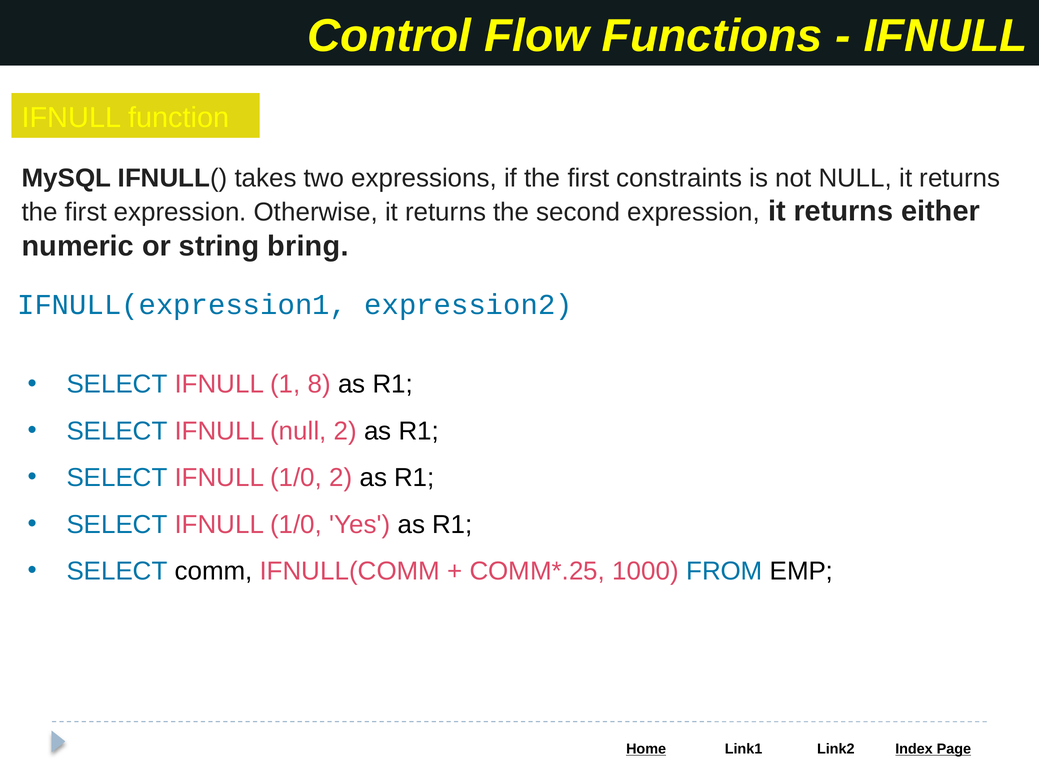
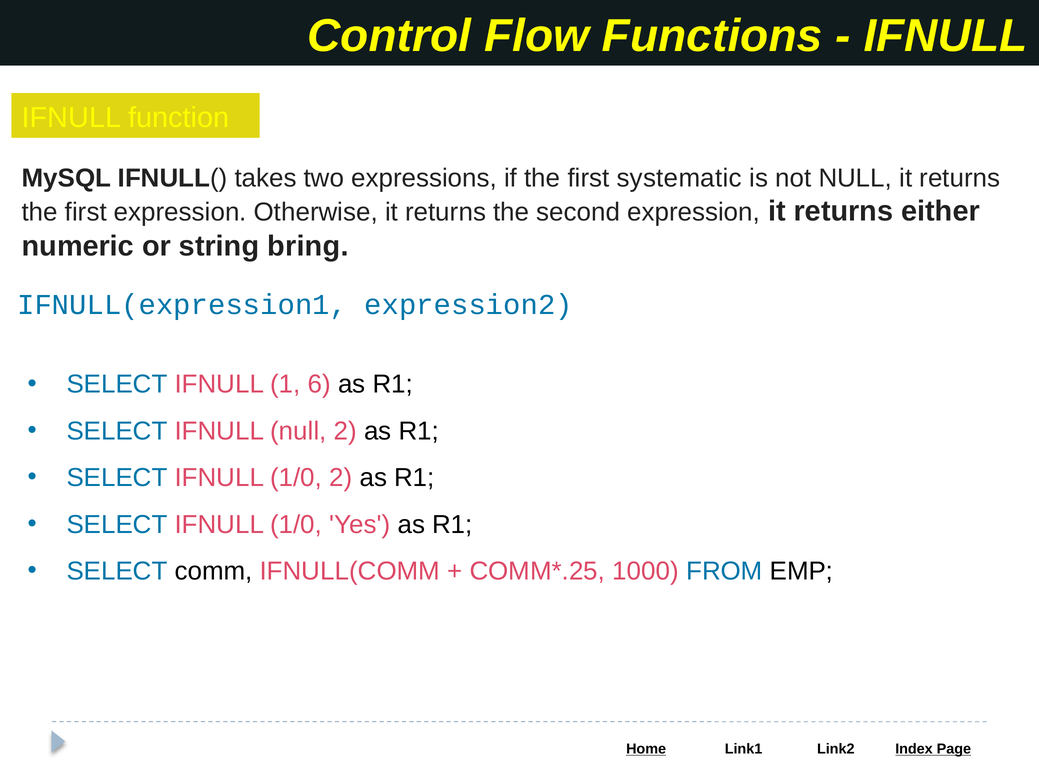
constraints: constraints -> systematic (679, 178)
8: 8 -> 6 (319, 384)
